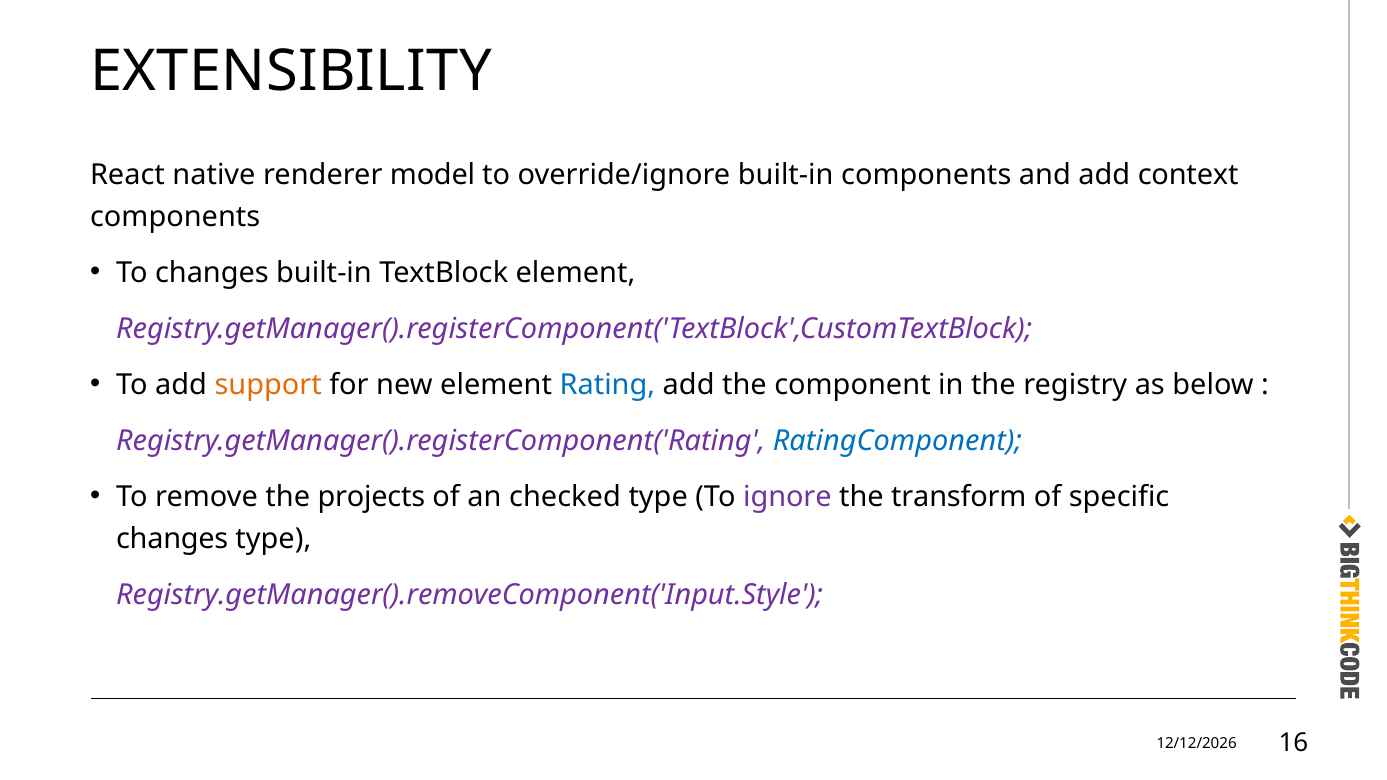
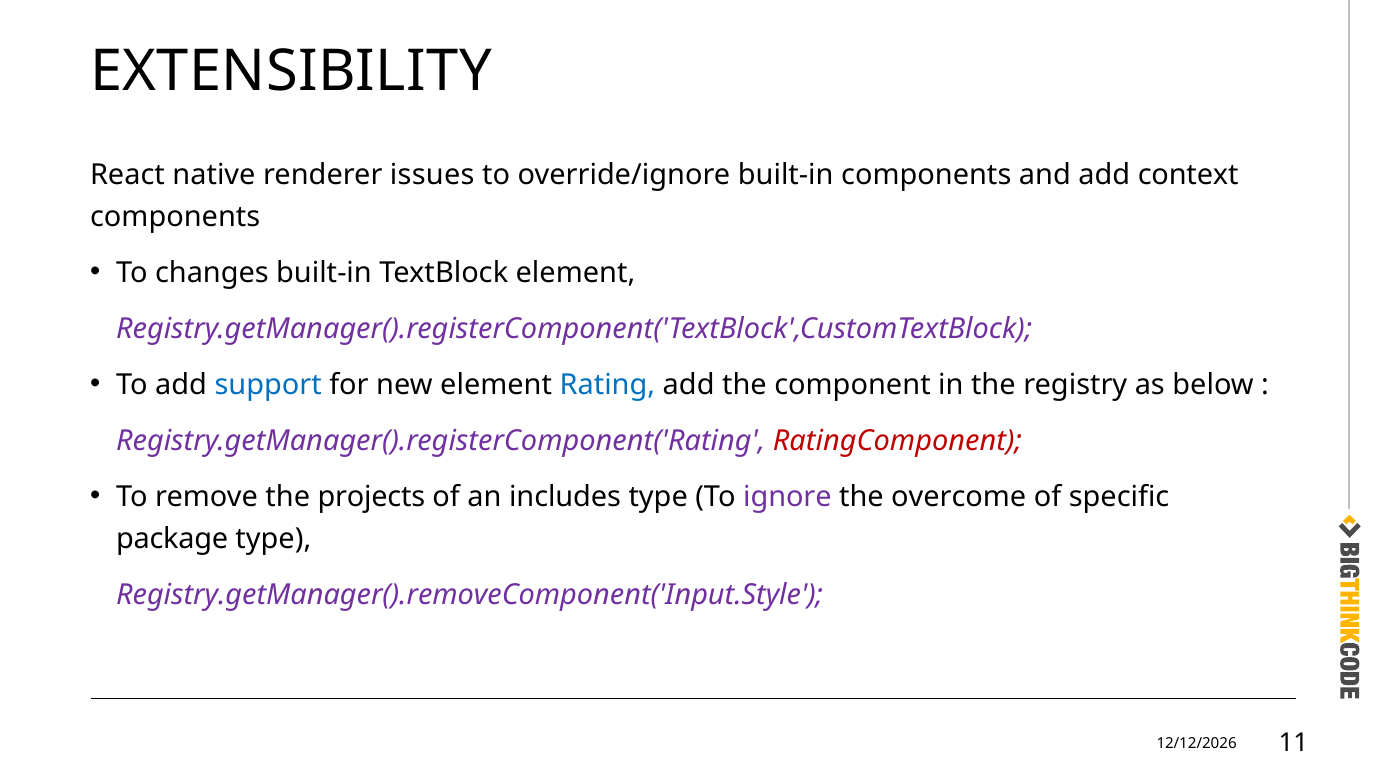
model: model -> issues (432, 175)
support colour: orange -> blue (268, 385)
RatingComponent colour: blue -> red (897, 441)
checked: checked -> includes (565, 497)
transform: transform -> overcome (959, 497)
changes: changes -> package (172, 539)
16: 16 -> 11 (1293, 744)
